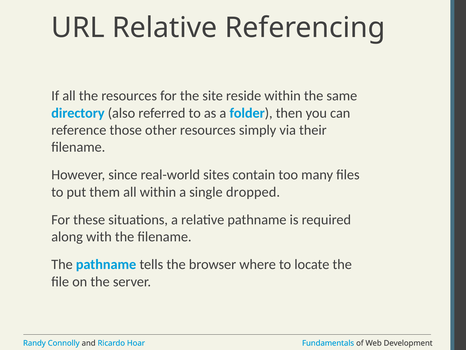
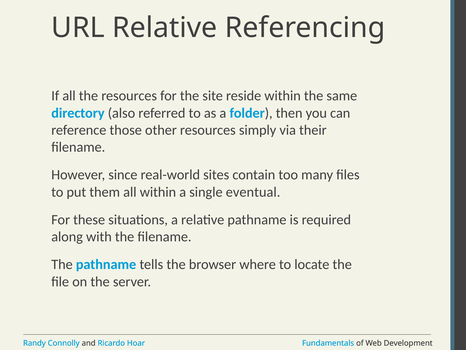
dropped: dropped -> eventual (253, 192)
